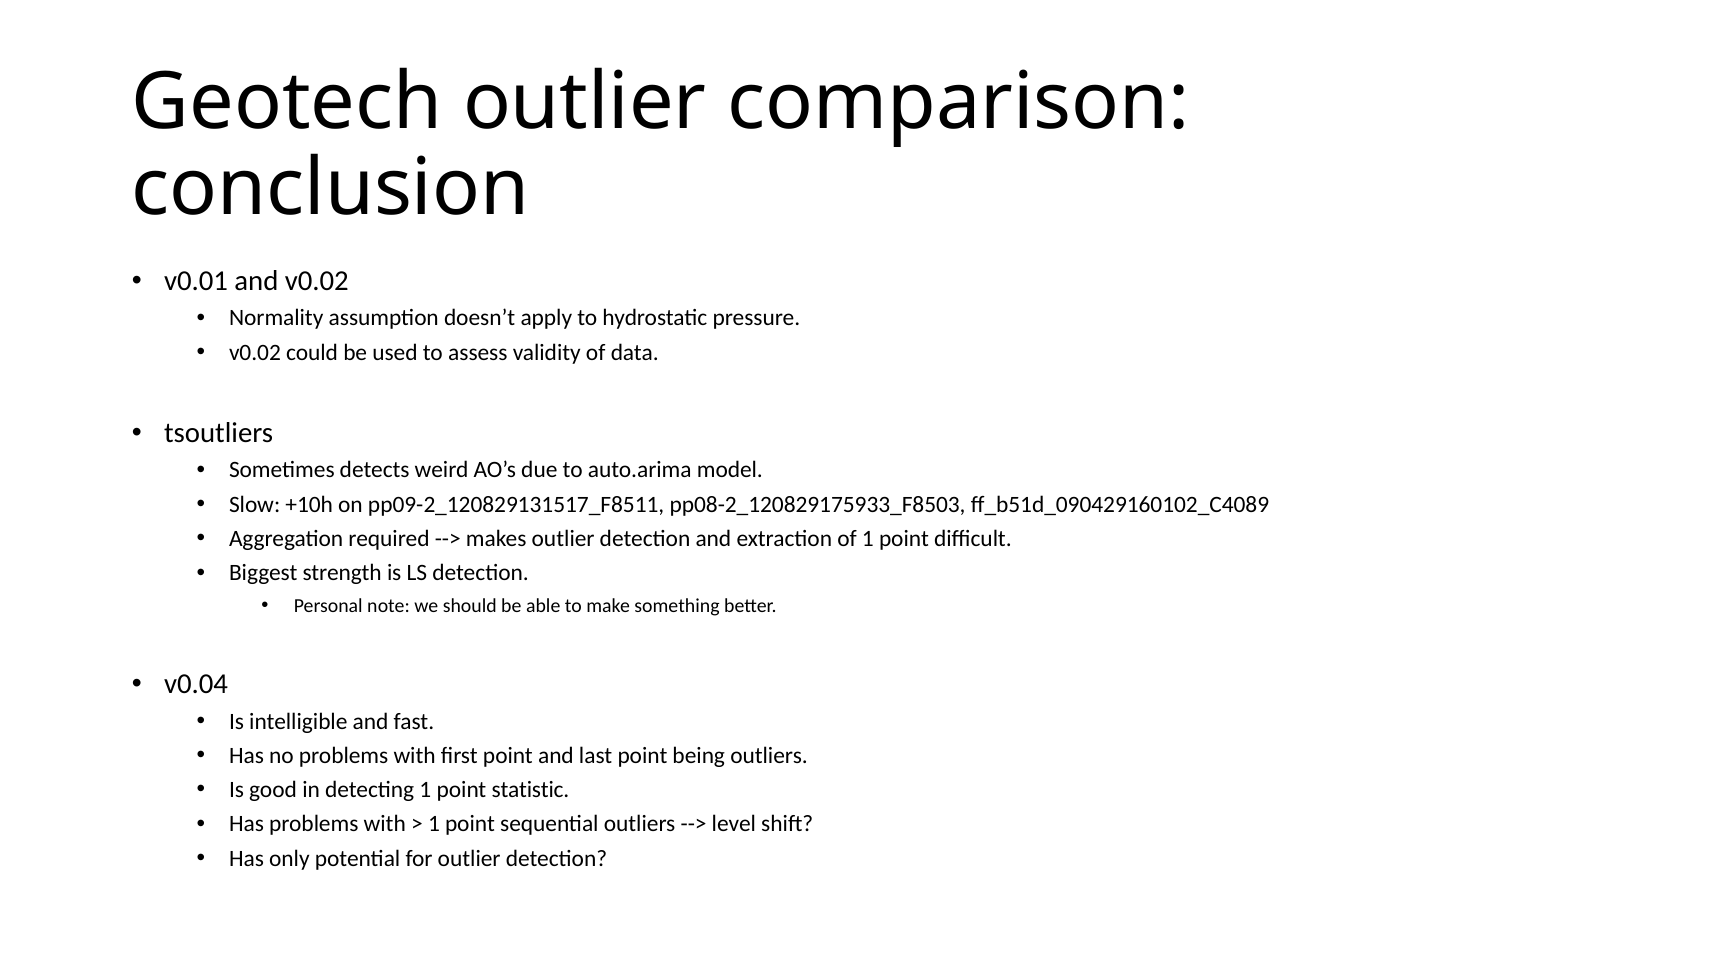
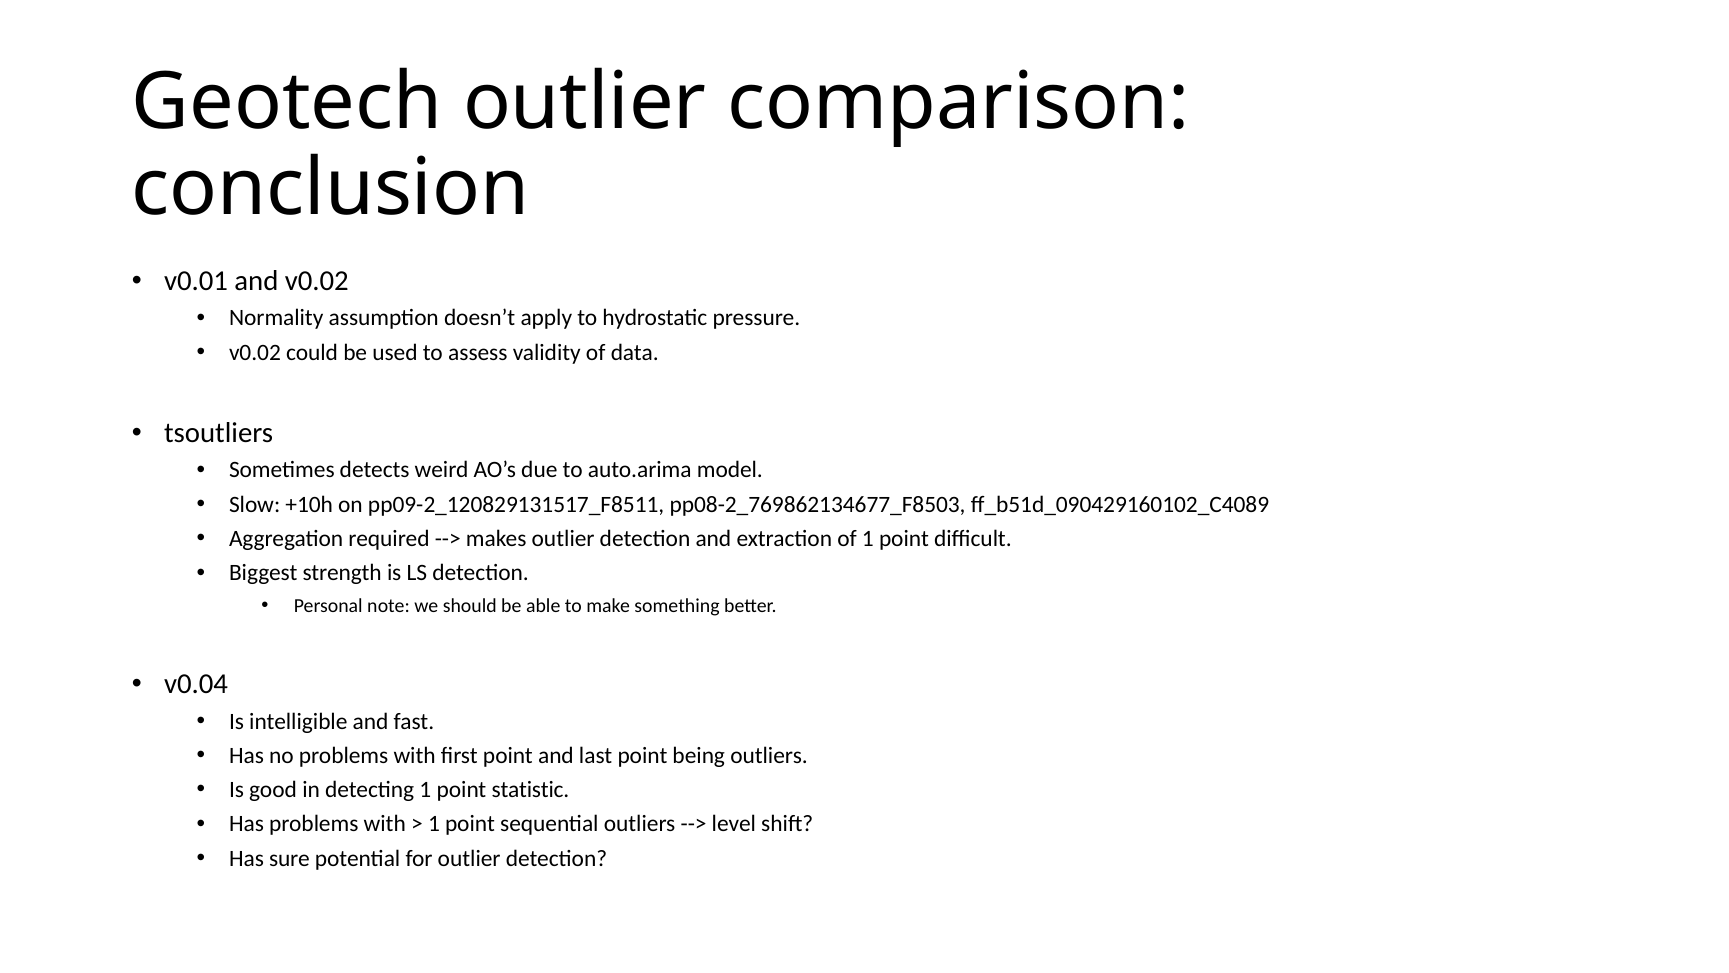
pp08-2_120829175933_F8503: pp08-2_120829175933_F8503 -> pp08-2_769862134677_F8503 (818, 504)
only: only -> sure (289, 858)
